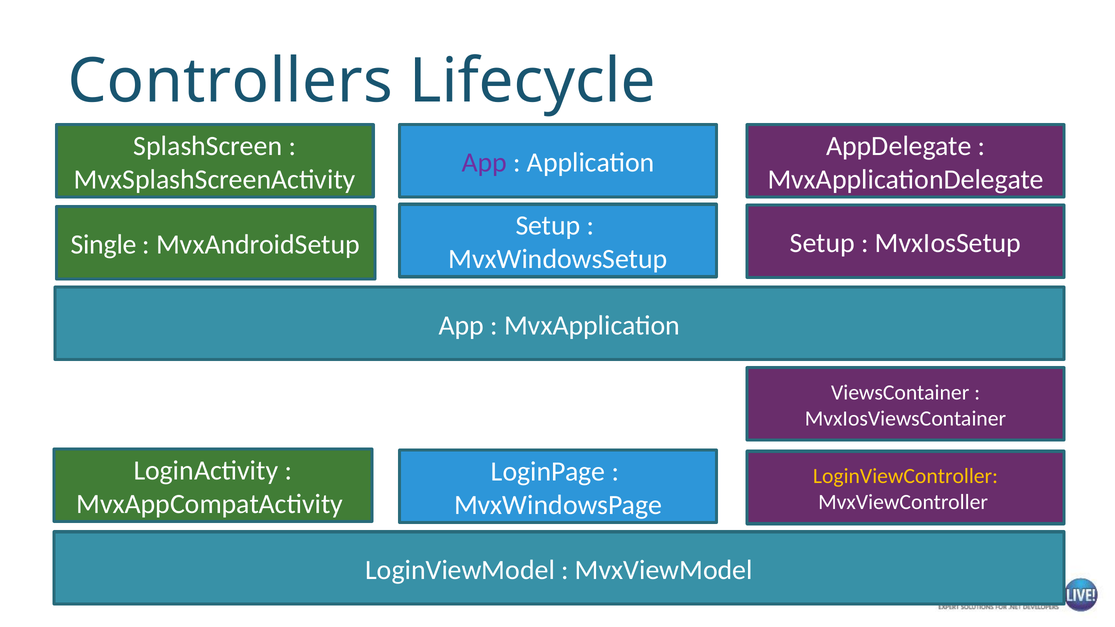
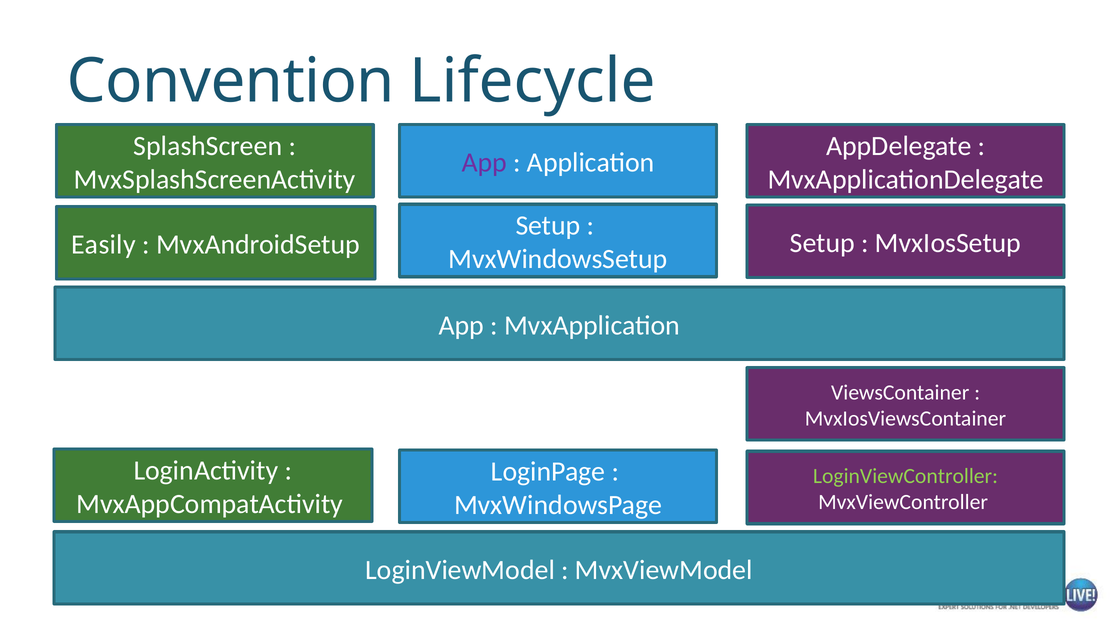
Controllers: Controllers -> Convention (231, 81)
Single: Single -> Easily (103, 245)
LoginViewController colour: yellow -> light green (905, 476)
